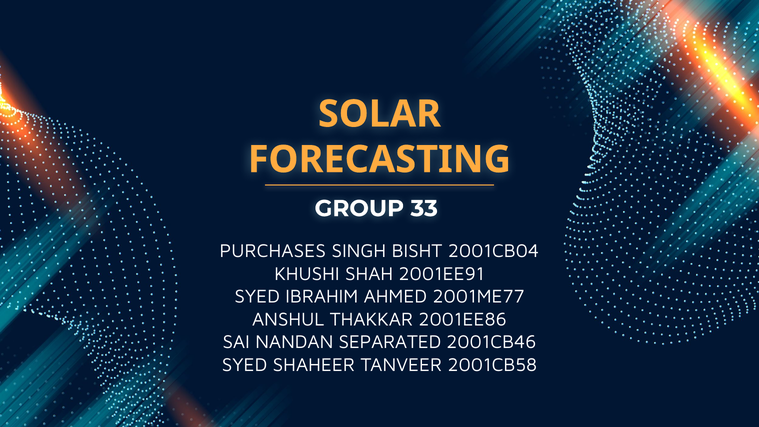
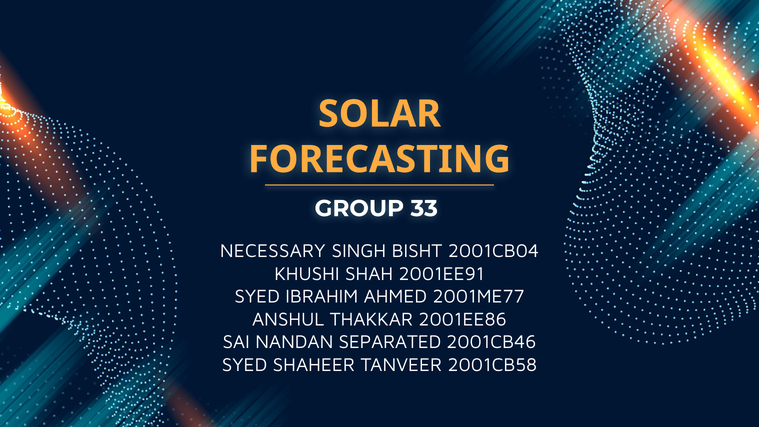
PURCHASES: PURCHASES -> NECESSARY (273, 251)
